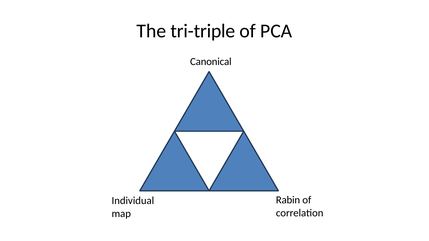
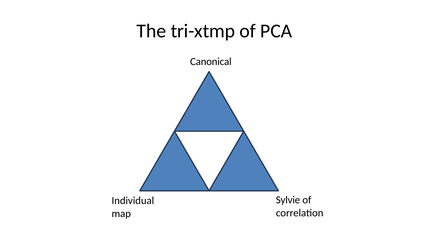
tri-triple: tri-triple -> tri-xtmp (203, 31)
Rabin: Rabin -> Sylvie (288, 200)
